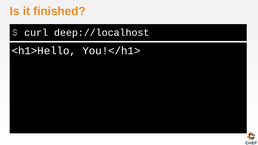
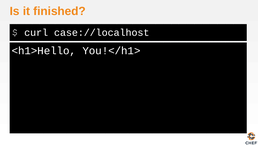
deep://localhost: deep://localhost -> case://localhost (102, 33)
